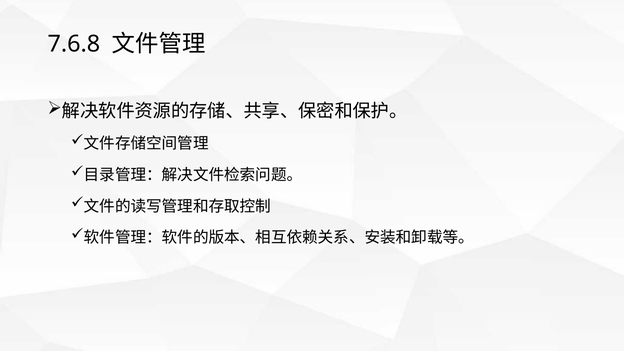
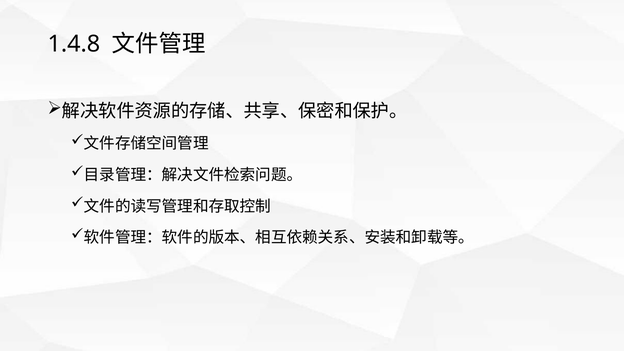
7.6.8: 7.6.8 -> 1.4.8 (74, 44)
